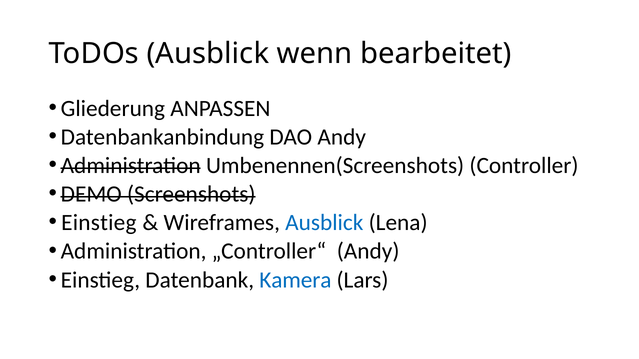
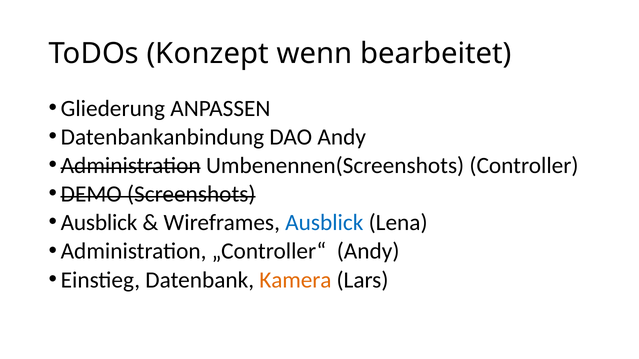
ToDOs Ausblick: Ausblick -> Konzept (208, 54)
Einstieg: Einstieg -> Ausblick (99, 223)
Kamera colour: blue -> orange (295, 280)
